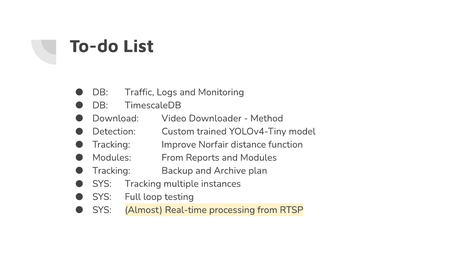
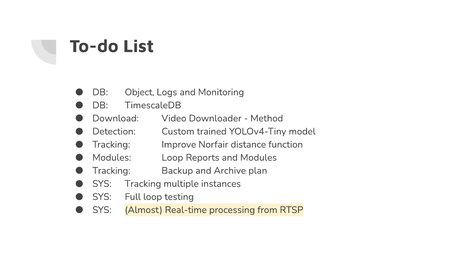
Traffic: Traffic -> Object (140, 92)
Modules From: From -> Loop (172, 158)
